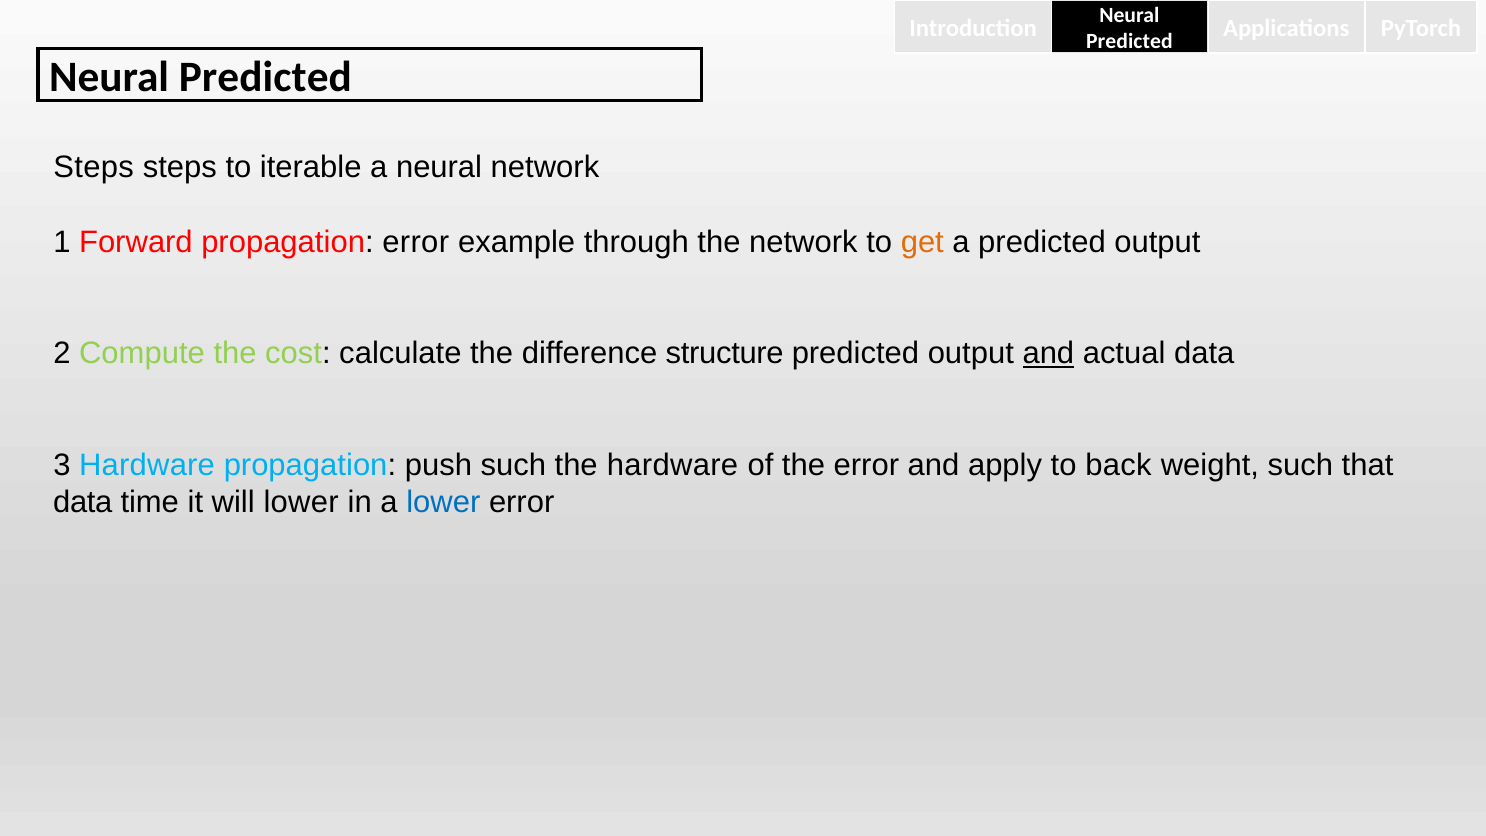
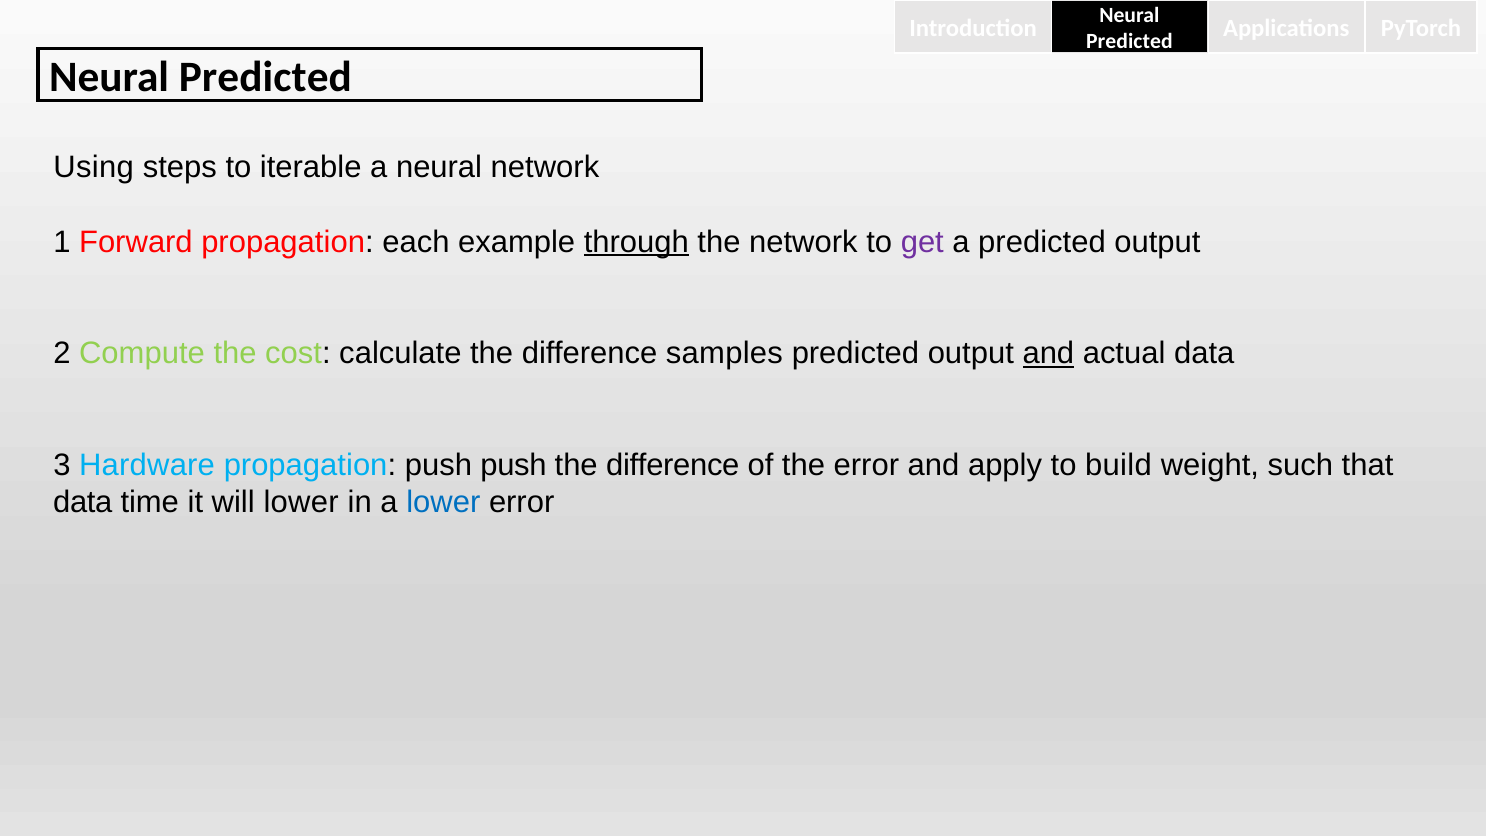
Steps: Steps -> Using (94, 168)
propagation error: error -> each (416, 242)
through underline: none -> present (636, 242)
get colour: orange -> purple (922, 242)
structure: structure -> samples (724, 353)
push such: such -> push (514, 465)
hardware: hardware -> difference (673, 465)
back: back -> build (1118, 465)
